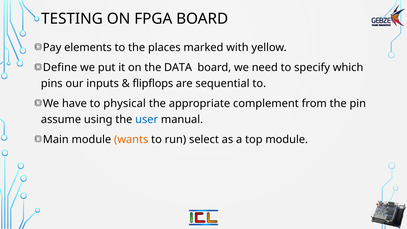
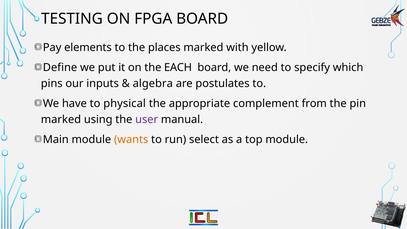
DATA: DATA -> EACH (178, 68)
flipflops: flipflops -> algebra (153, 83)
sequential: sequential -> postulates (223, 83)
assume: assume -> marked (61, 119)
user colour: blue -> purple (147, 119)
